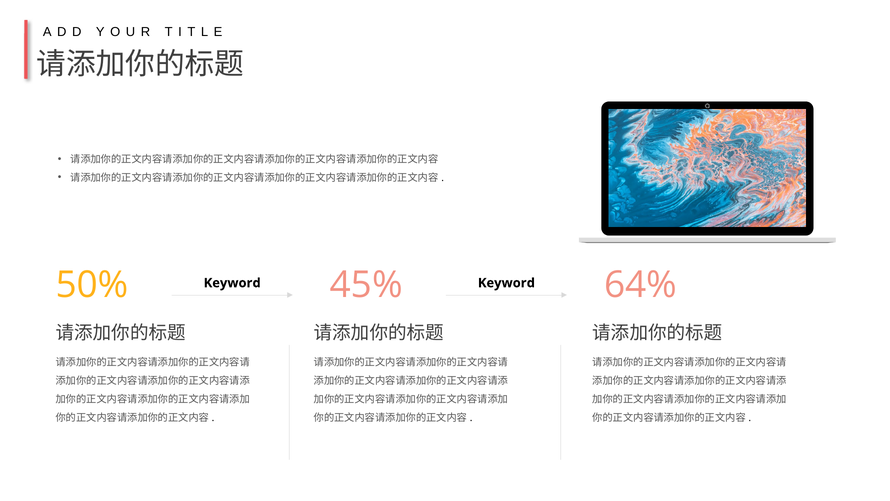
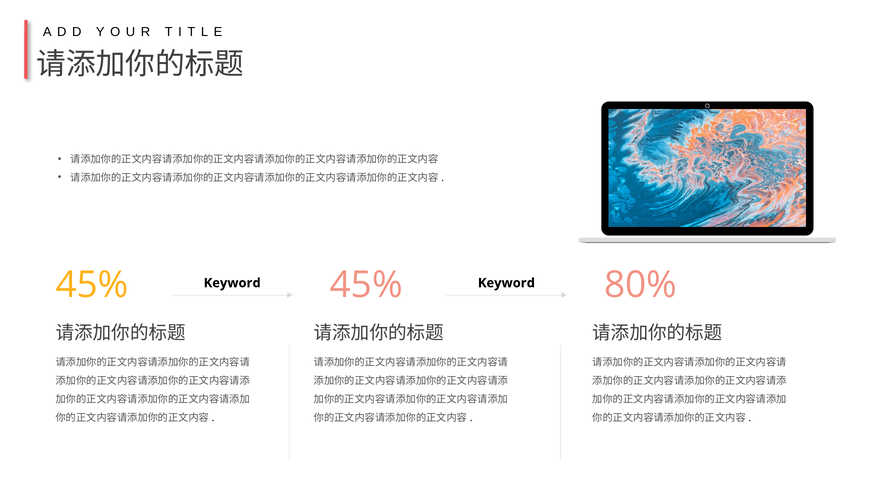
50%: 50% -> 45% (92, 285)
64%: 64% -> 80% (640, 285)
